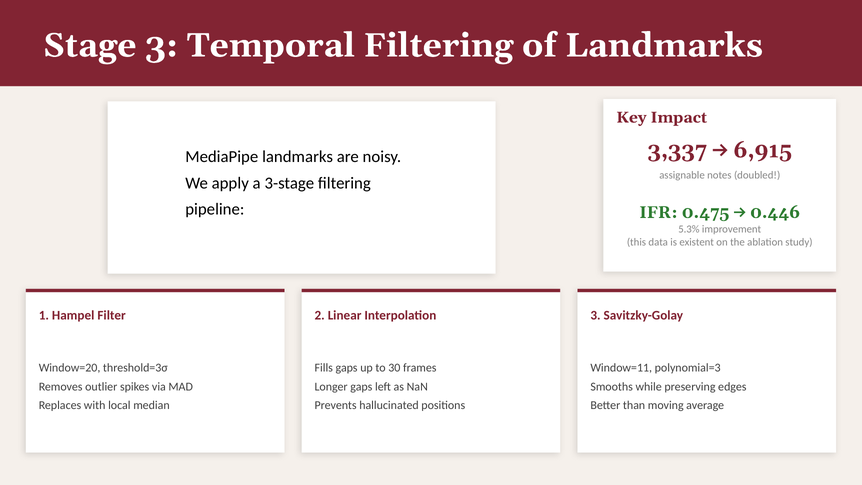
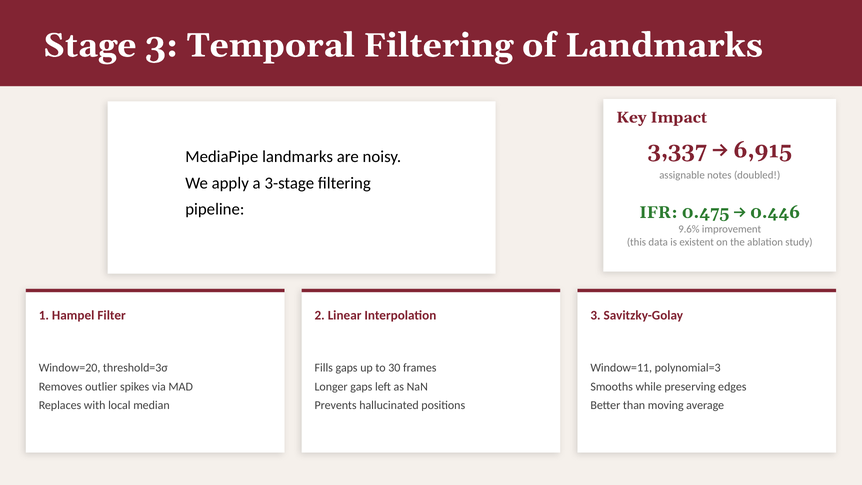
5.3%: 5.3% -> 9.6% (689, 229)
